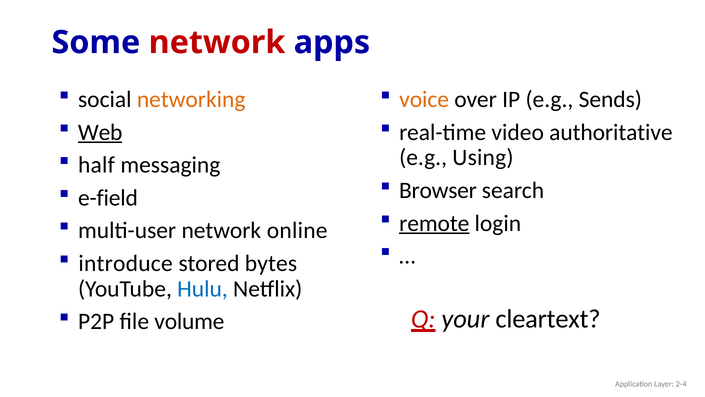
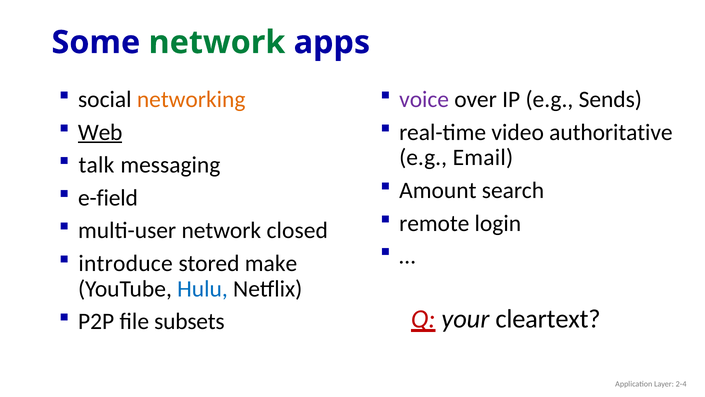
network colour: red -> green (217, 42)
voice colour: orange -> purple (424, 99)
Using: Using -> Email (483, 158)
half: half -> talk (96, 165)
Browser: Browser -> Amount (438, 190)
remote underline: present -> none (434, 223)
online: online -> closed (297, 230)
bytes: bytes -> make (271, 263)
volume: volume -> subsets (189, 321)
